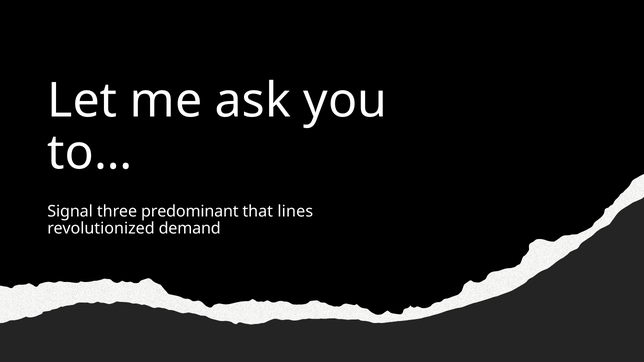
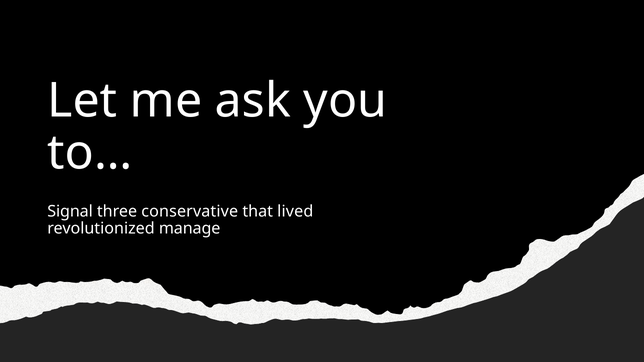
predominant: predominant -> conservative (190, 211)
lines: lines -> lived (295, 211)
demand: demand -> manage (190, 229)
